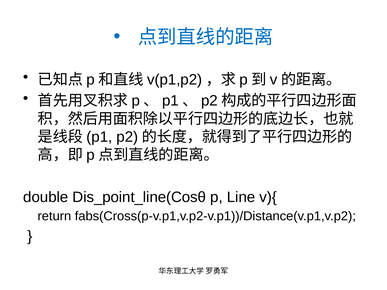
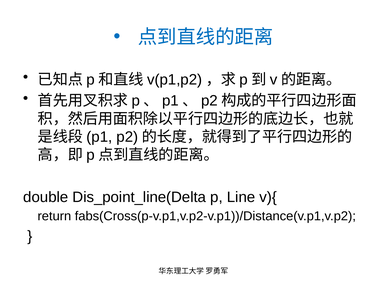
Dis_point_line(Cosθ: Dis_point_line(Cosθ -> Dis_point_line(Delta (139, 197)
